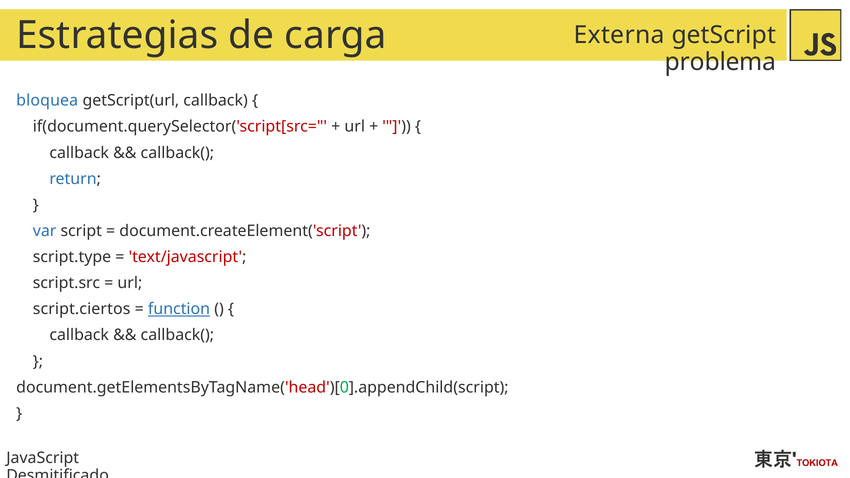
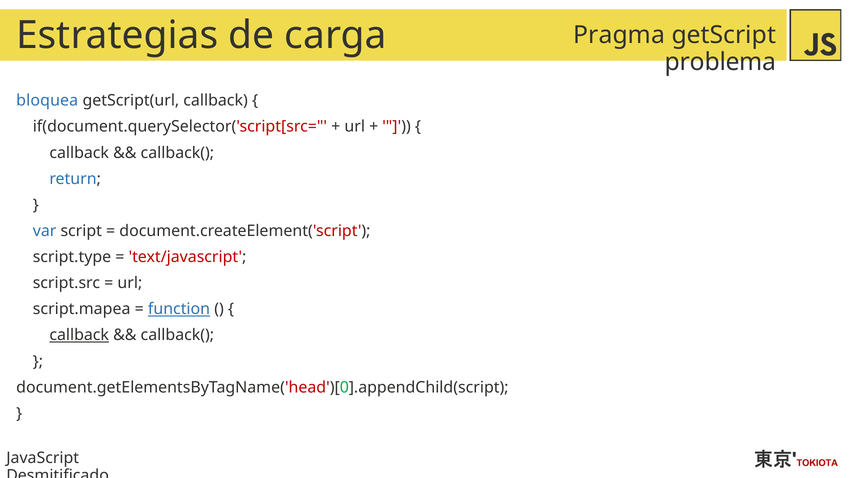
Externa: Externa -> Pragma (619, 35)
script.ciertos: script.ciertos -> script.mapea (82, 309)
callback underline: none -> present (79, 335)
